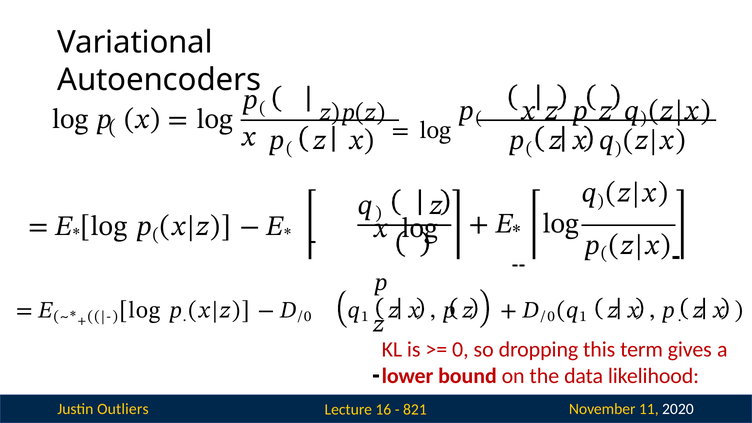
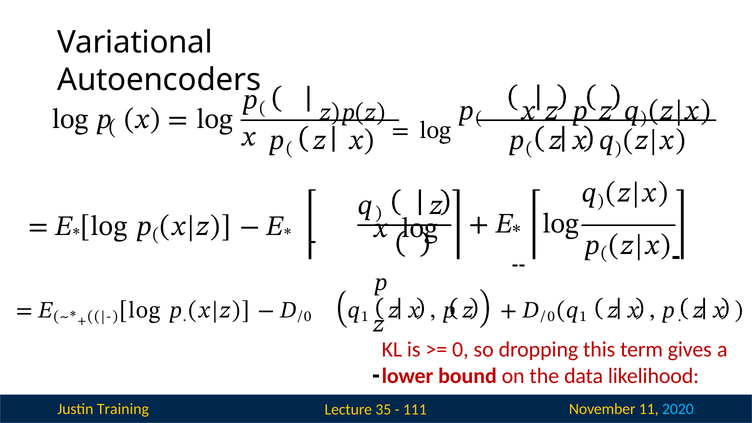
Outliers: Outliers -> Training (123, 409)
16: 16 -> 35 (383, 409)
821: 821 -> 111 (415, 409)
2020 colour: white -> light blue (678, 409)
